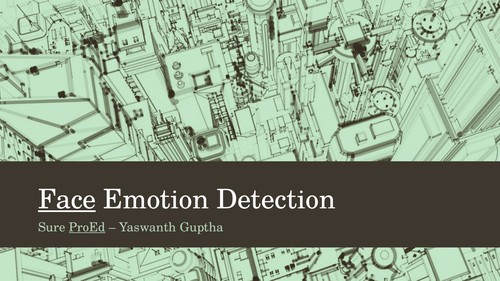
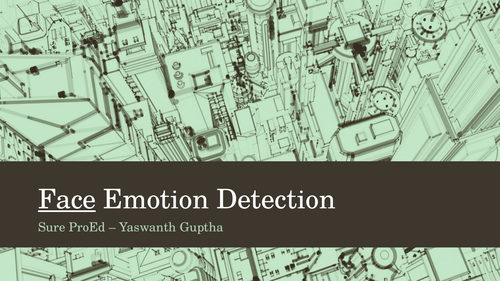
ProEd underline: present -> none (87, 227)
